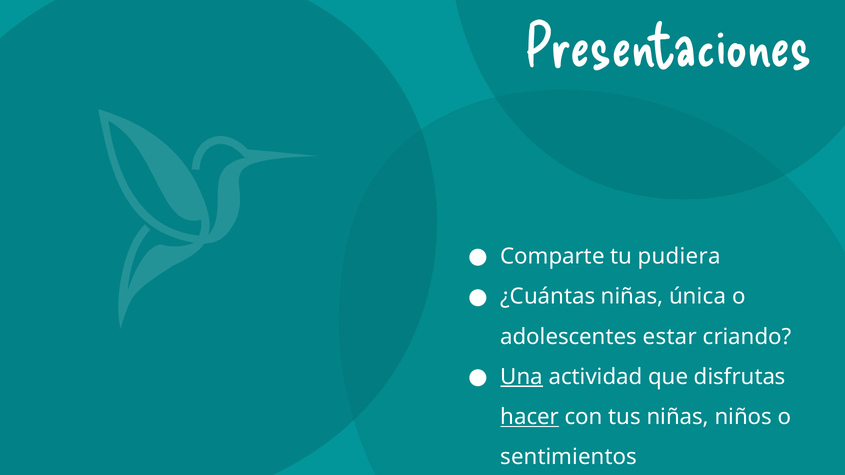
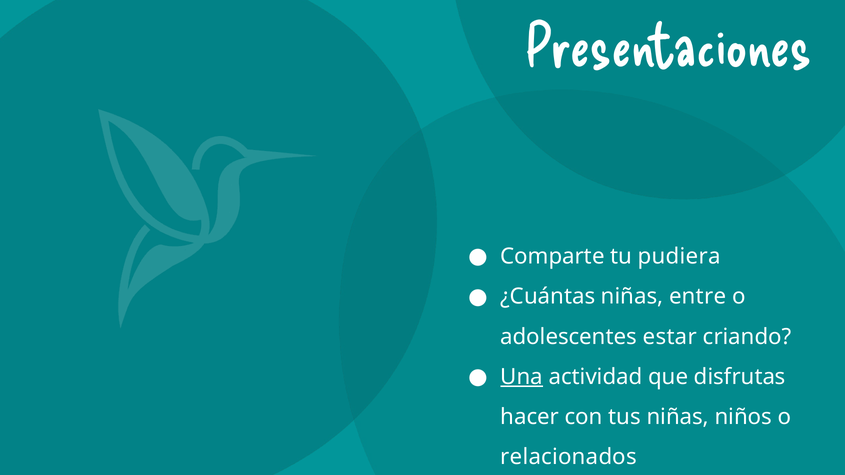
única: única -> entre (698, 297)
hacer underline: present -> none (530, 417)
sentimientos: sentimientos -> relacionados (569, 457)
